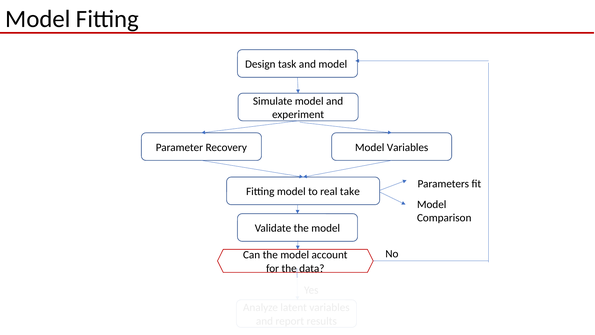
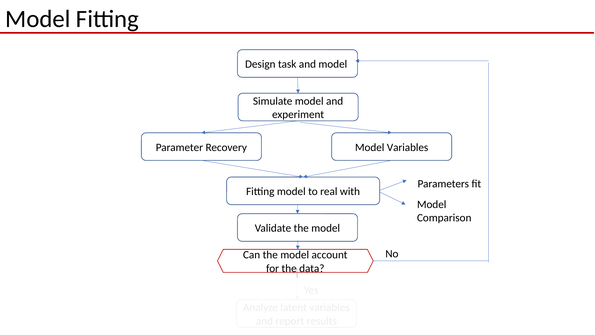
take: take -> with (350, 191)
